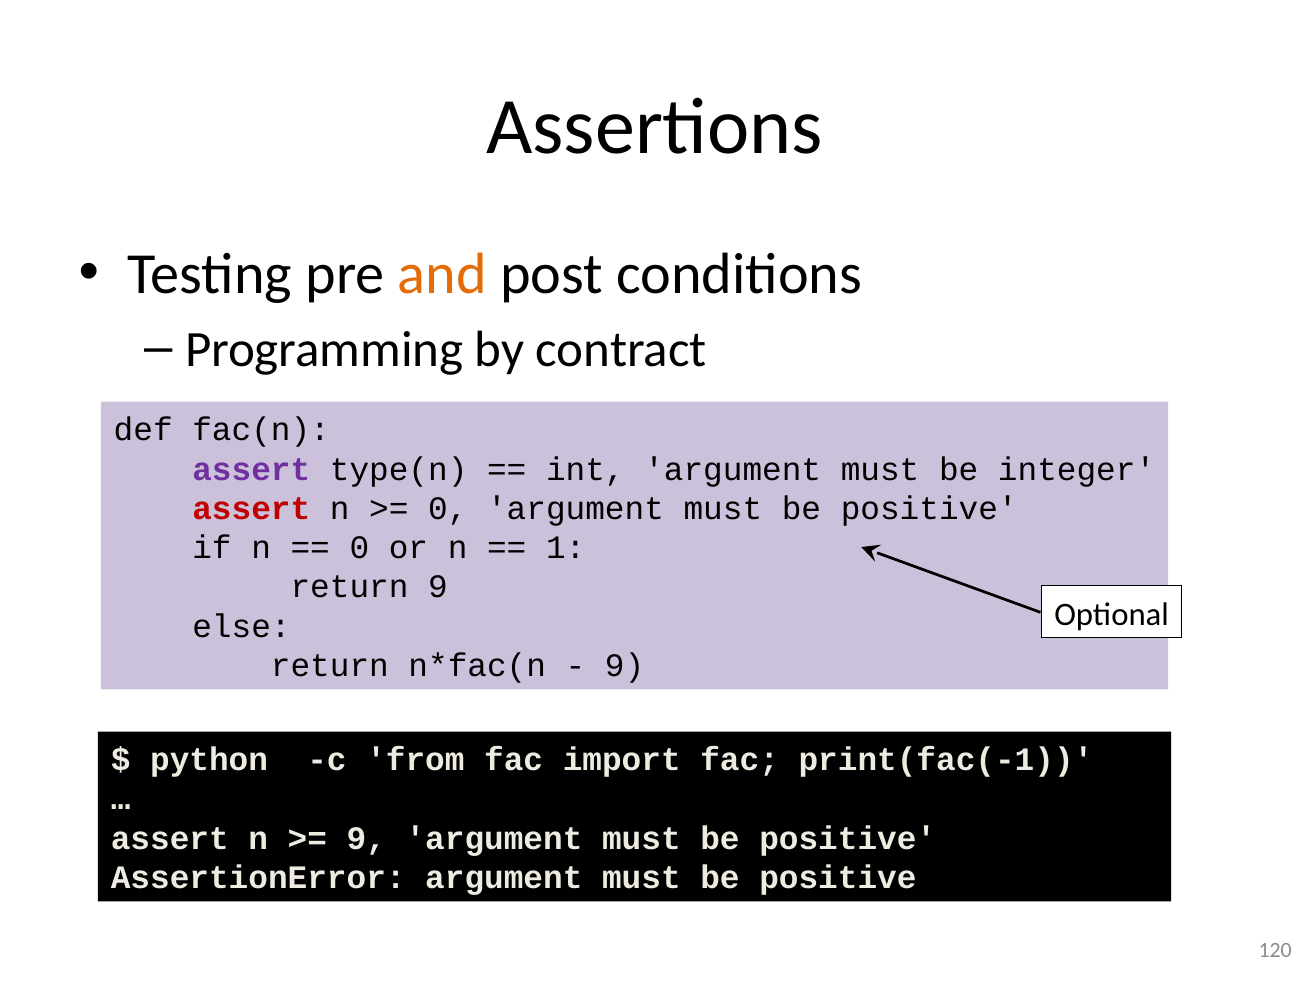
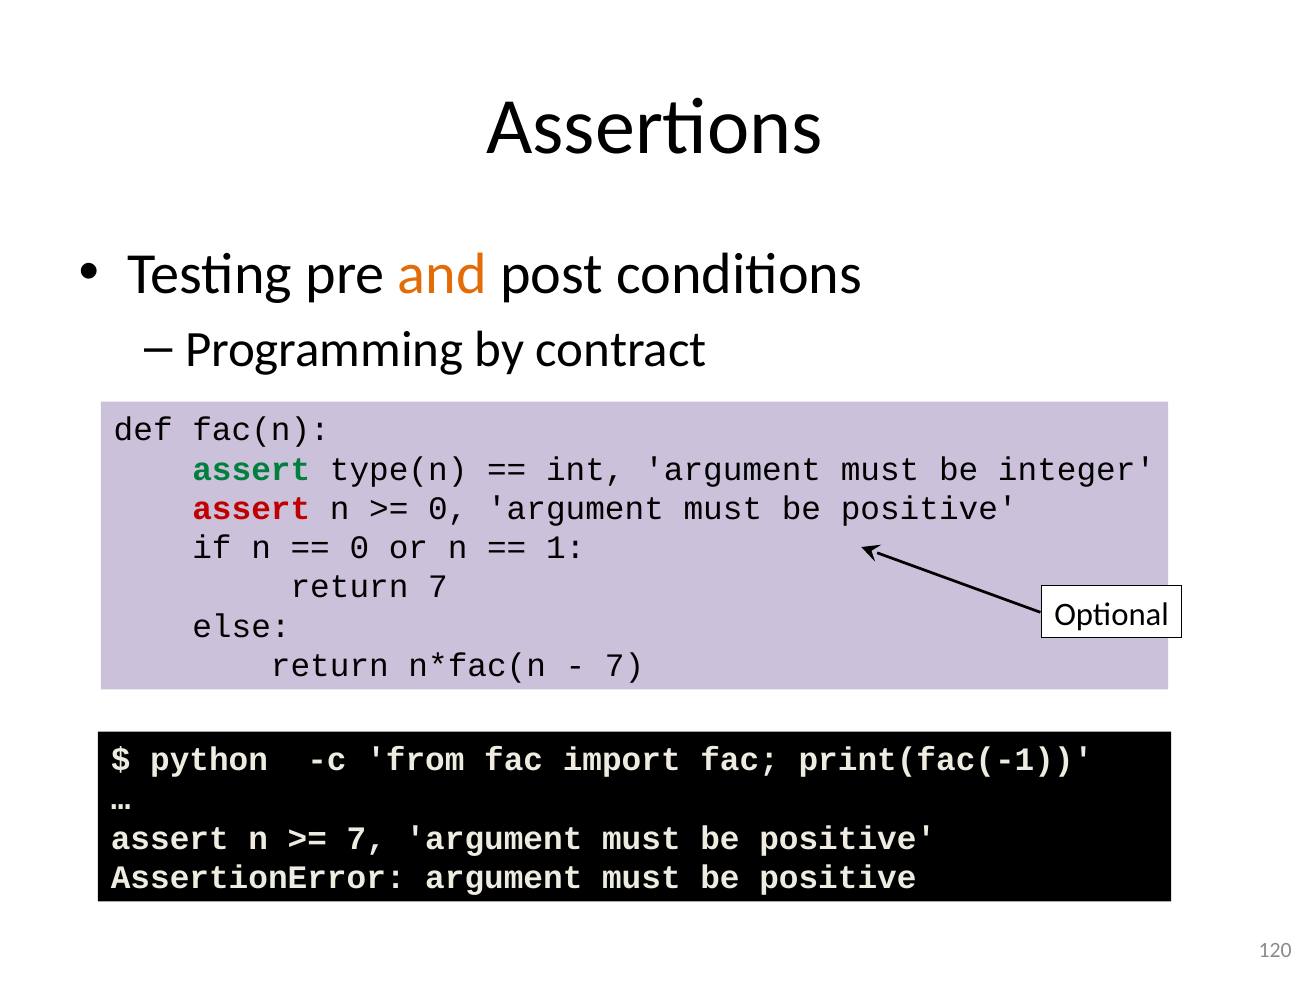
assert colour: purple -> green (251, 469)
return 9: 9 -> 7 (438, 587)
9: 9 -> 7 (625, 666)
9: 9 -> 7 (366, 839)
